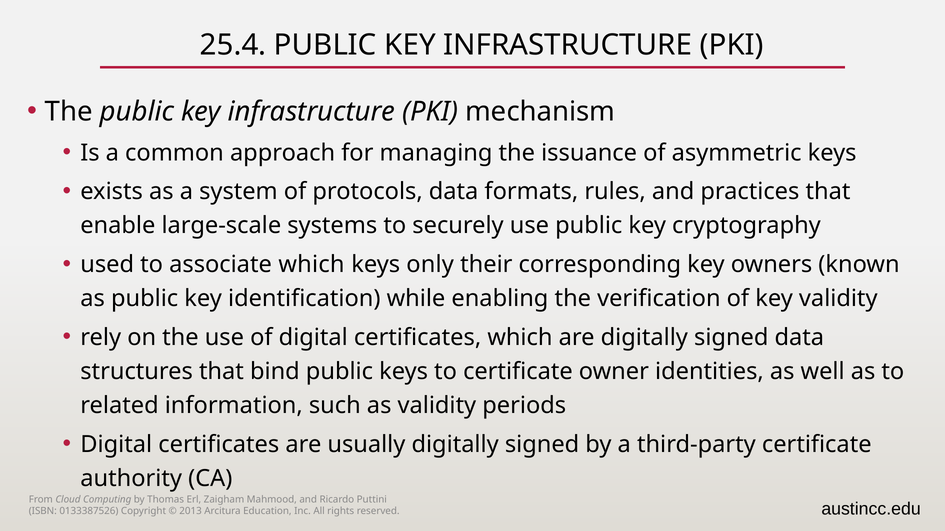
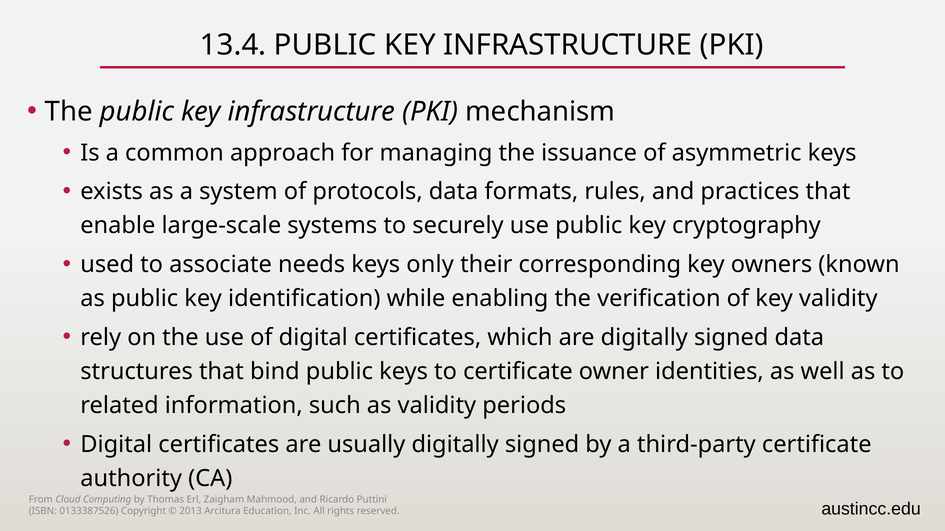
25.4: 25.4 -> 13.4 (233, 45)
associate which: which -> needs (312, 265)
